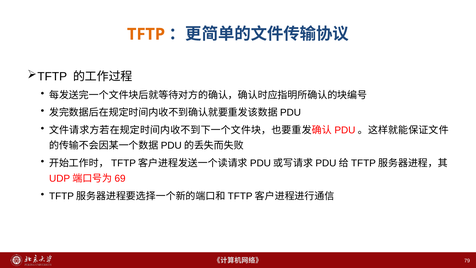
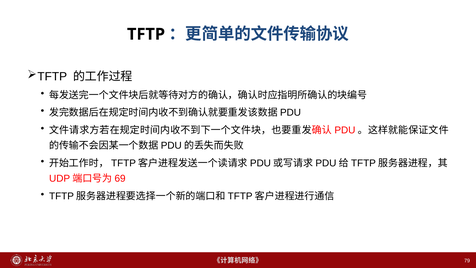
TFTP colour: orange -> black (146, 34)
